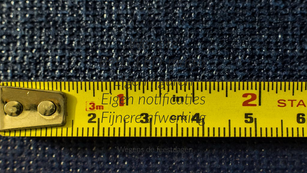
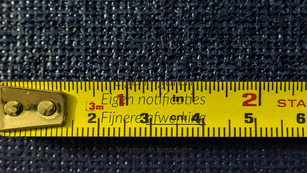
afwerking underline: none -> present (176, 118)
